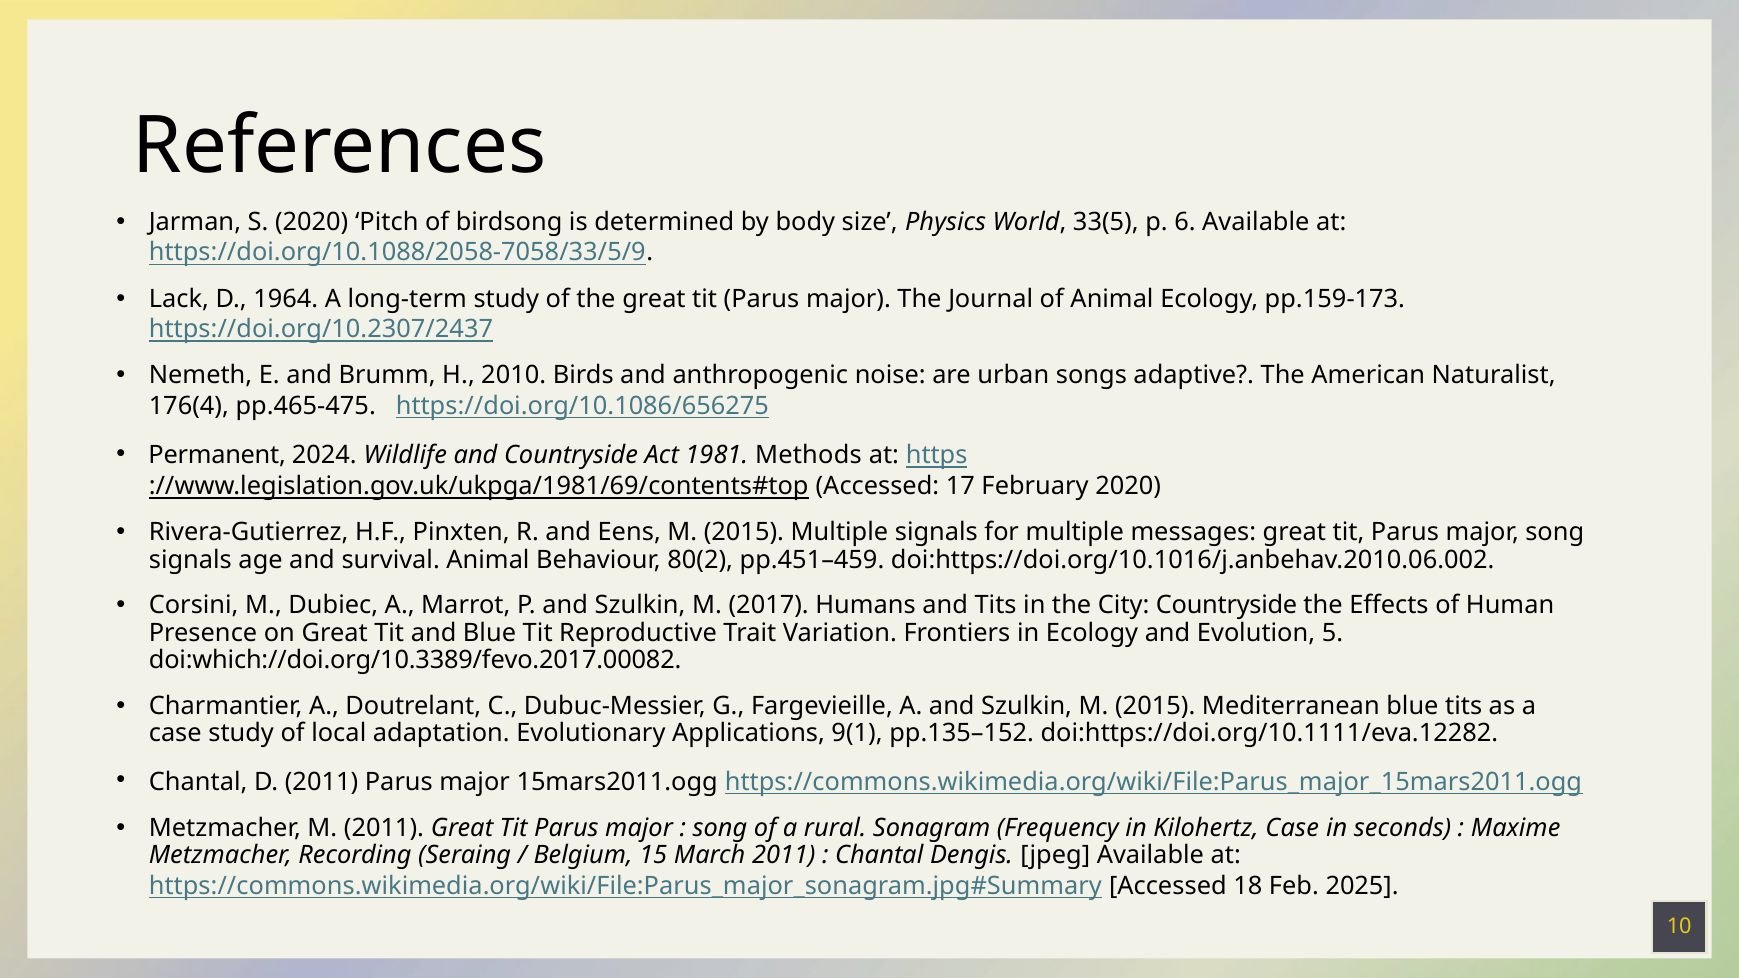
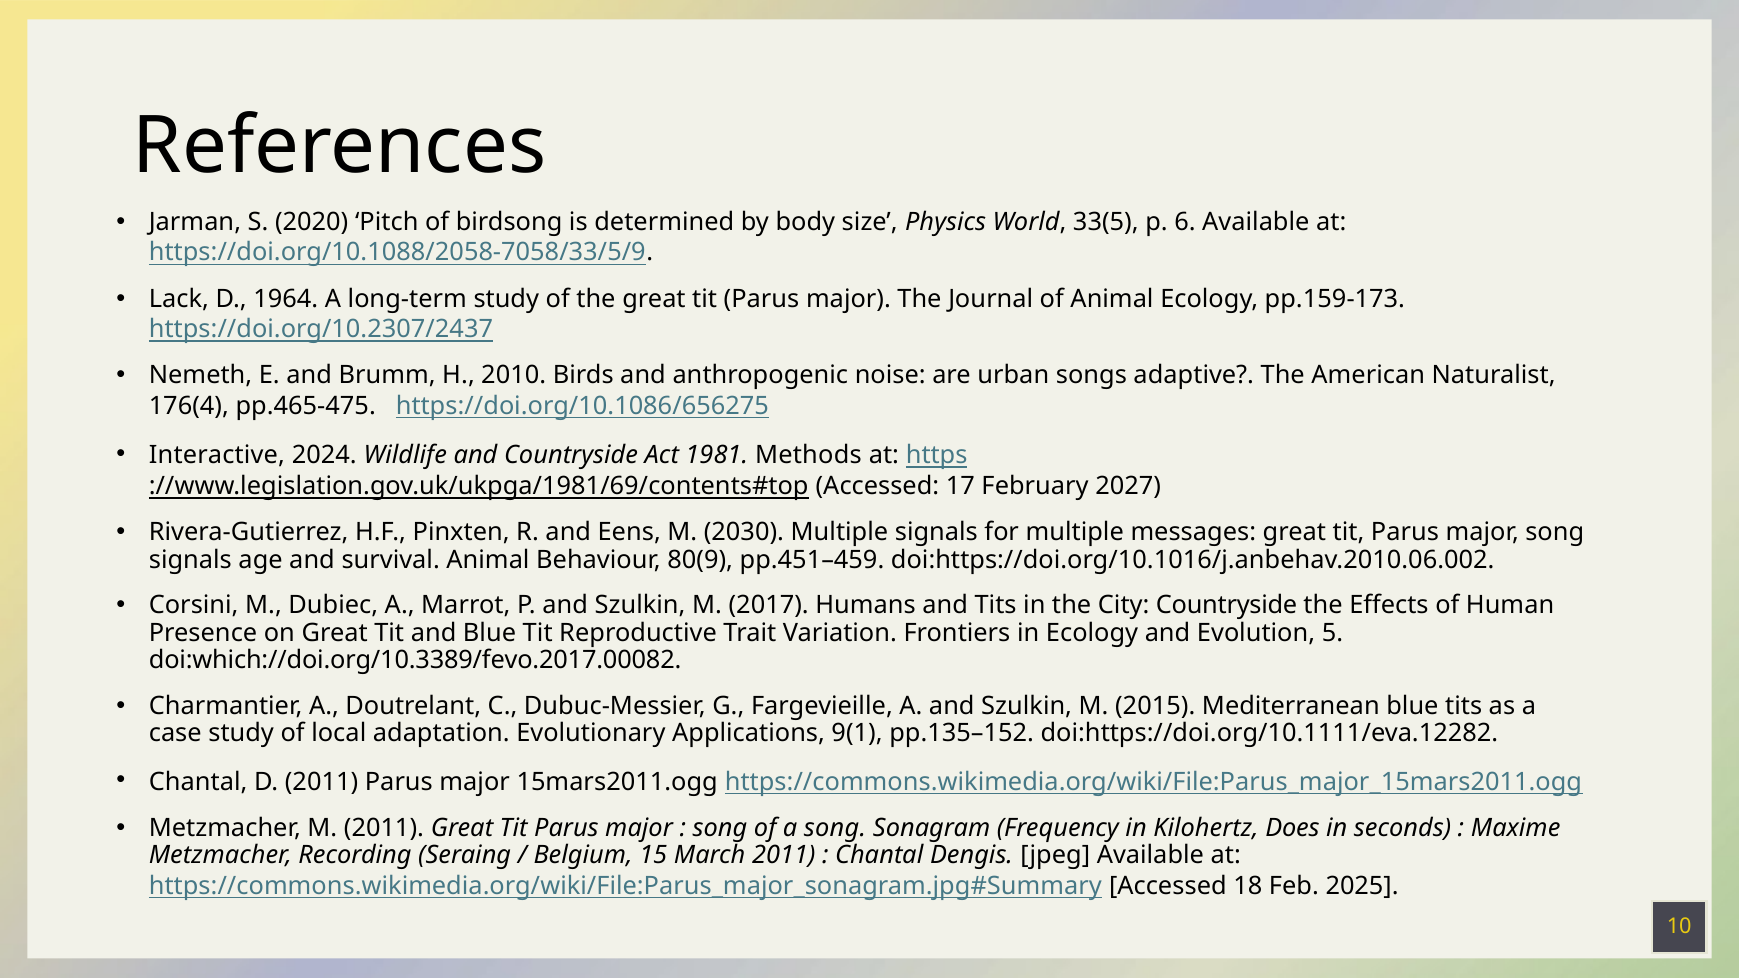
Permanent: Permanent -> Interactive (217, 455)
February 2020: 2020 -> 2027 (1128, 486)
Eens M 2015: 2015 -> 2030 (744, 533)
80(2: 80(2 -> 80(9 (700, 560)
a rural: rural -> song (835, 828)
Kilohertz Case: Case -> Does (1292, 828)
